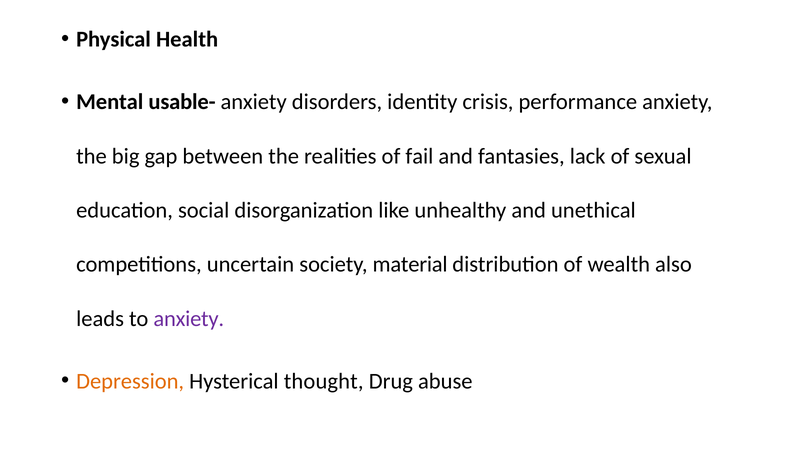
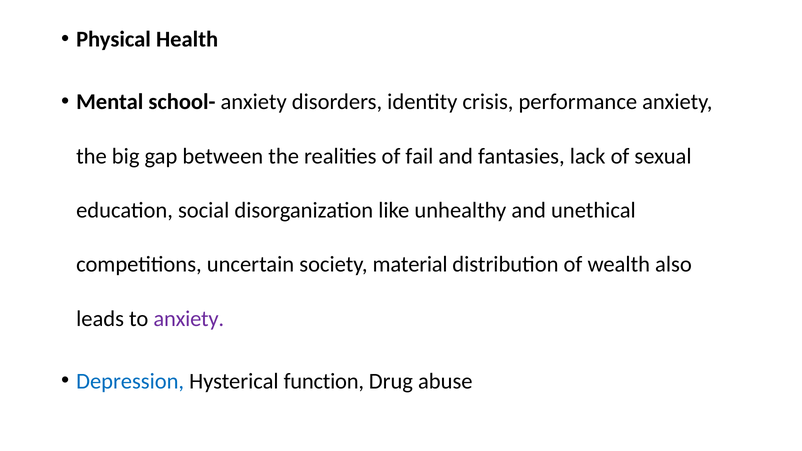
usable-: usable- -> school- (182, 102)
Depression colour: orange -> blue (130, 381)
thought: thought -> function (324, 381)
